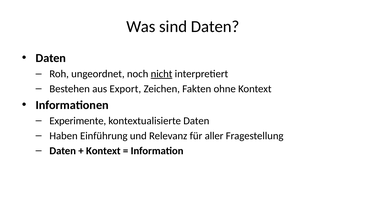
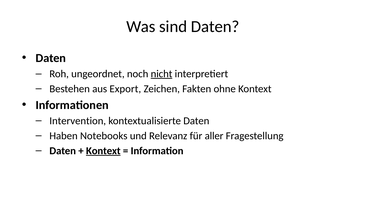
Experimente: Experimente -> Intervention (78, 121)
Einführung: Einführung -> Notebooks (104, 136)
Kontext underline: none -> present (103, 151)
